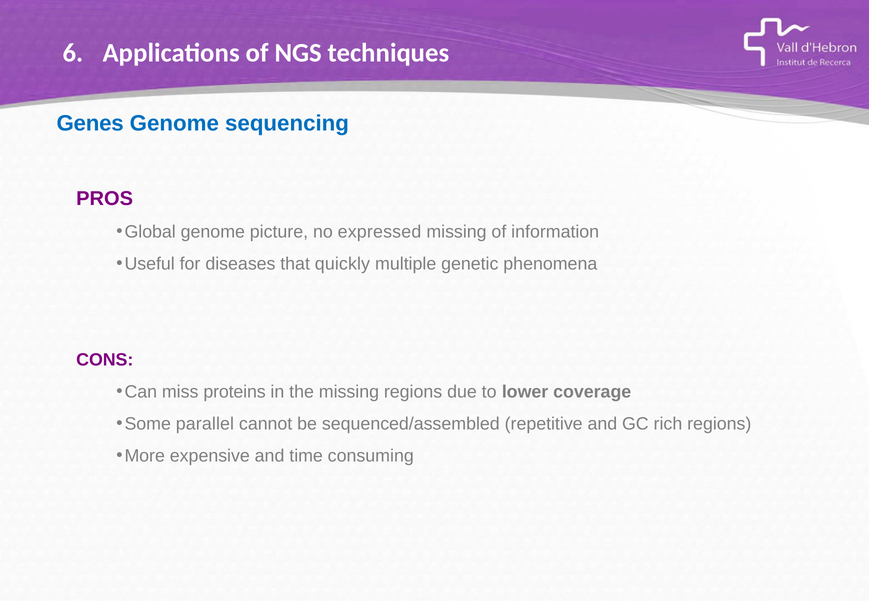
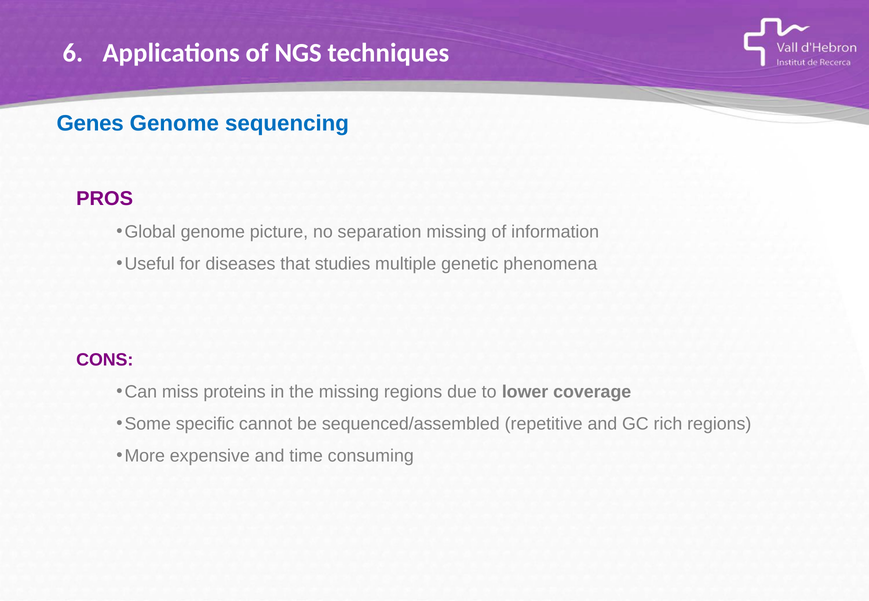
expressed: expressed -> separation (380, 232)
quickly: quickly -> studies (343, 264)
parallel: parallel -> specific (205, 424)
